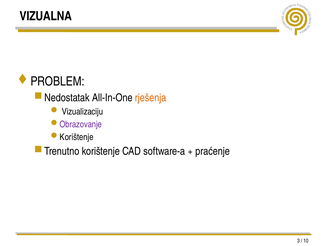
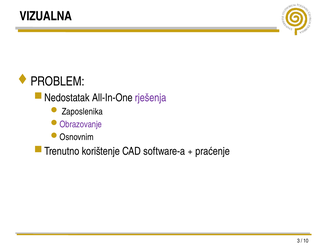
rješenja colour: orange -> purple (151, 98)
Vizualizaciju: Vizualizaciju -> Zaposlenika (82, 112)
Korištenje: Korištenje -> Osnovnim (77, 137)
